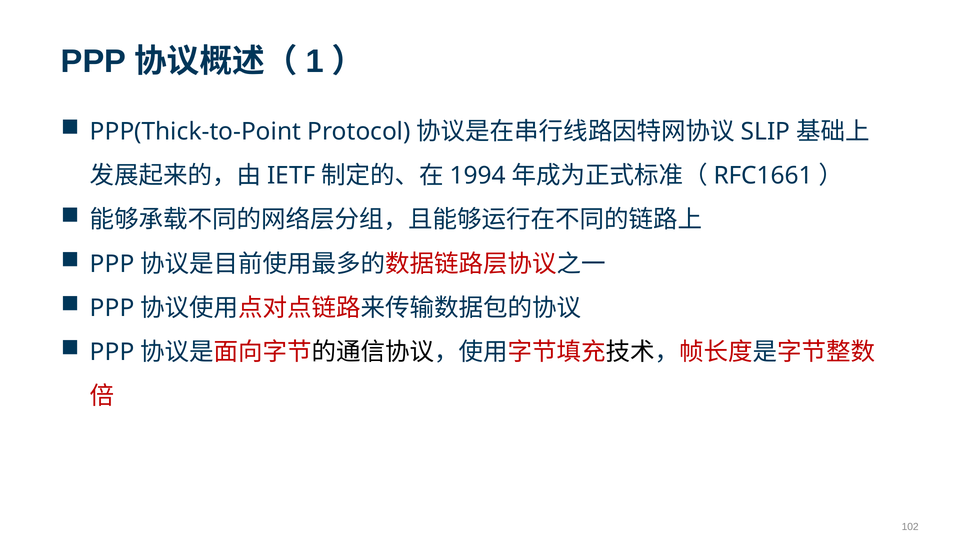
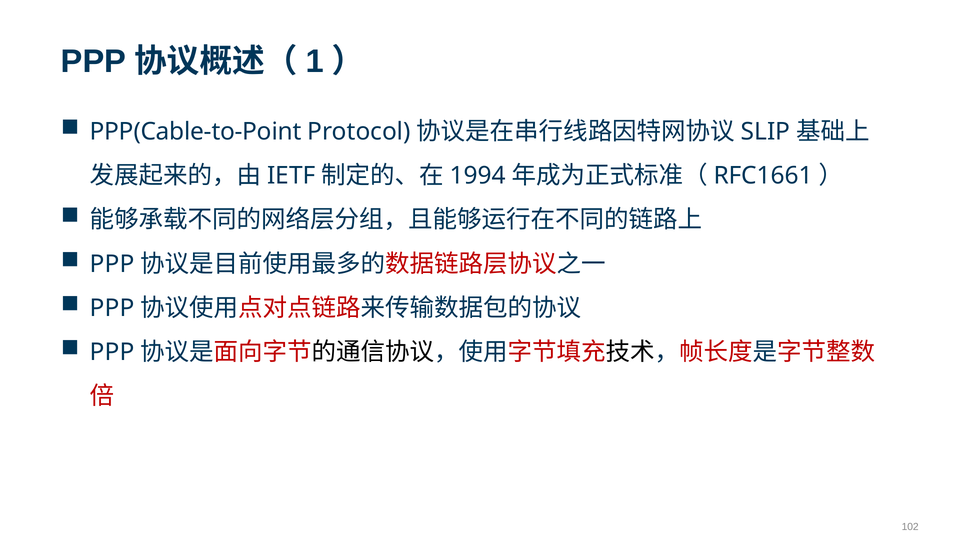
PPP(Thick-to-Point: PPP(Thick-to-Point -> PPP(Cable-to-Point (196, 132)
